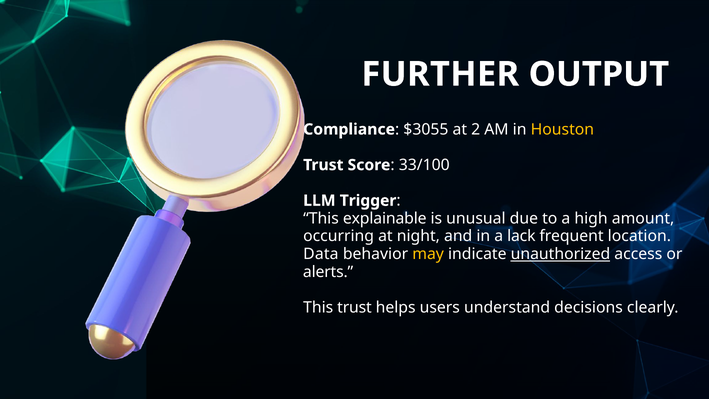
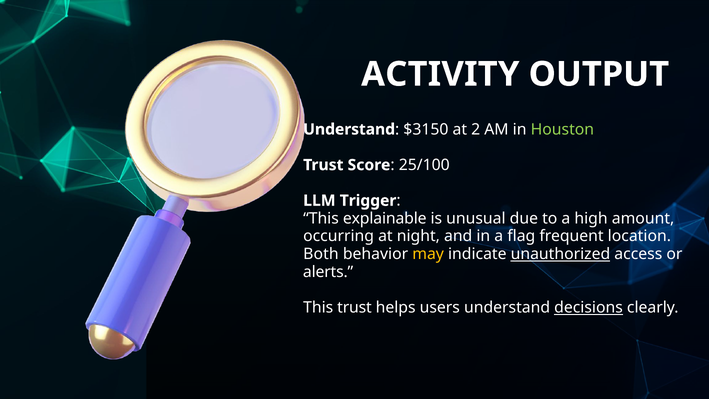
FURTHER: FURTHER -> ACTIVITY (440, 74)
Compliance: Compliance -> Understand (349, 129)
$3055: $3055 -> $3150 (426, 129)
Houston colour: yellow -> light green (562, 129)
33/100: 33/100 -> 25/100 (424, 165)
lack: lack -> flag (521, 236)
Data: Data -> Both (321, 254)
decisions underline: none -> present (589, 307)
